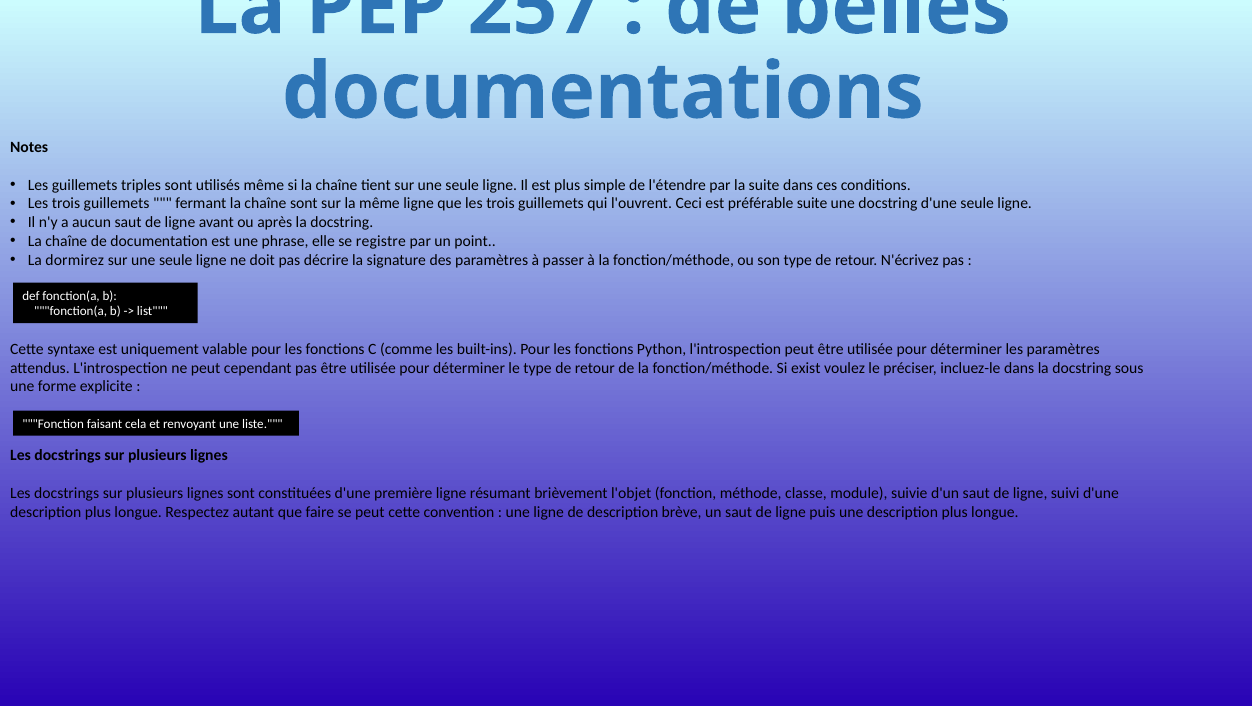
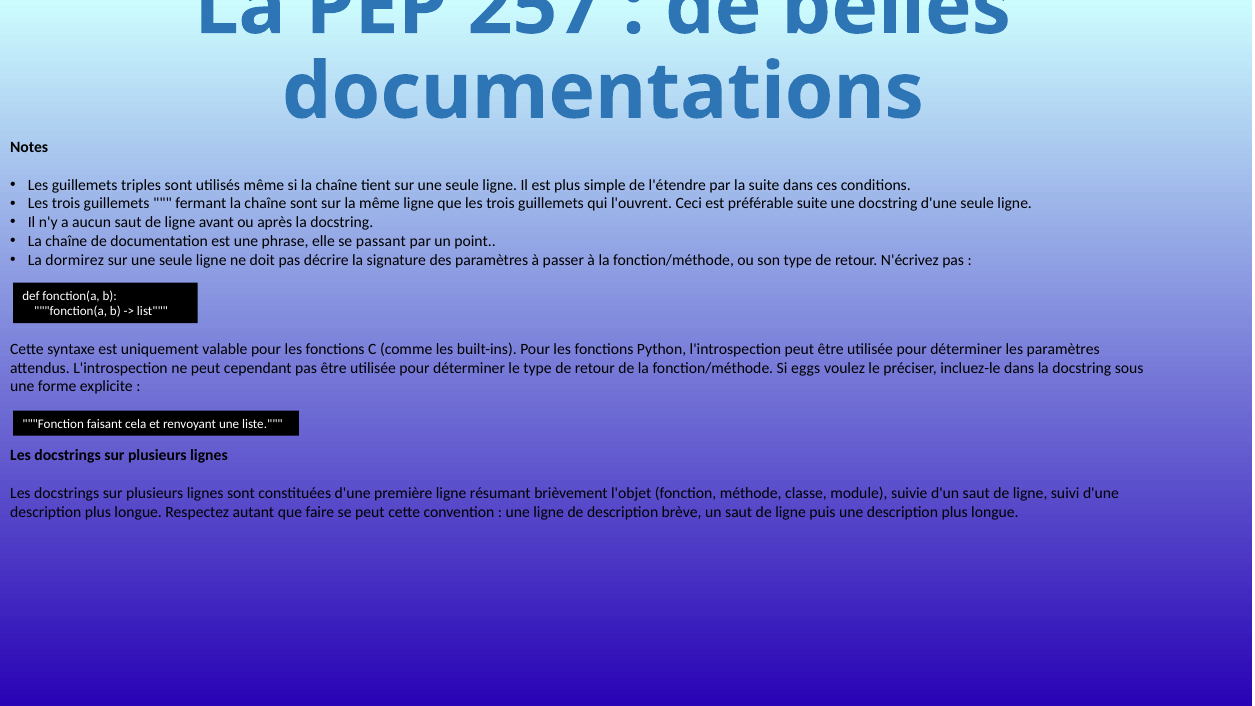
registre: registre -> passant (381, 241)
exist: exist -> eggs (806, 368)
